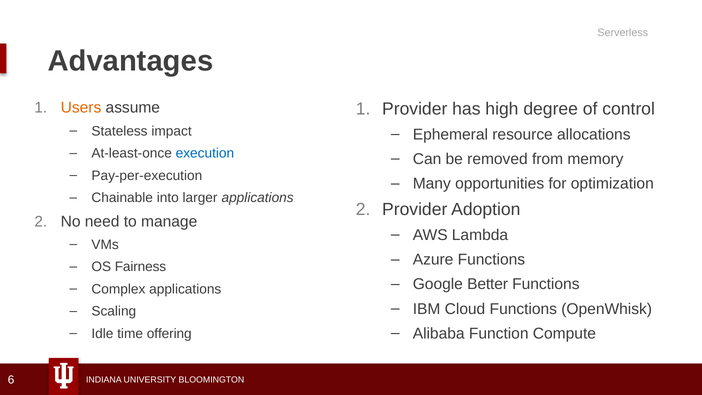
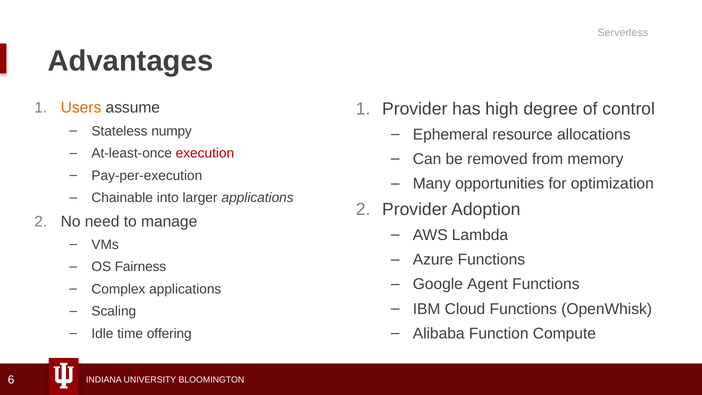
impact: impact -> numpy (172, 131)
execution colour: blue -> red (205, 153)
Better: Better -> Agent (488, 284)
